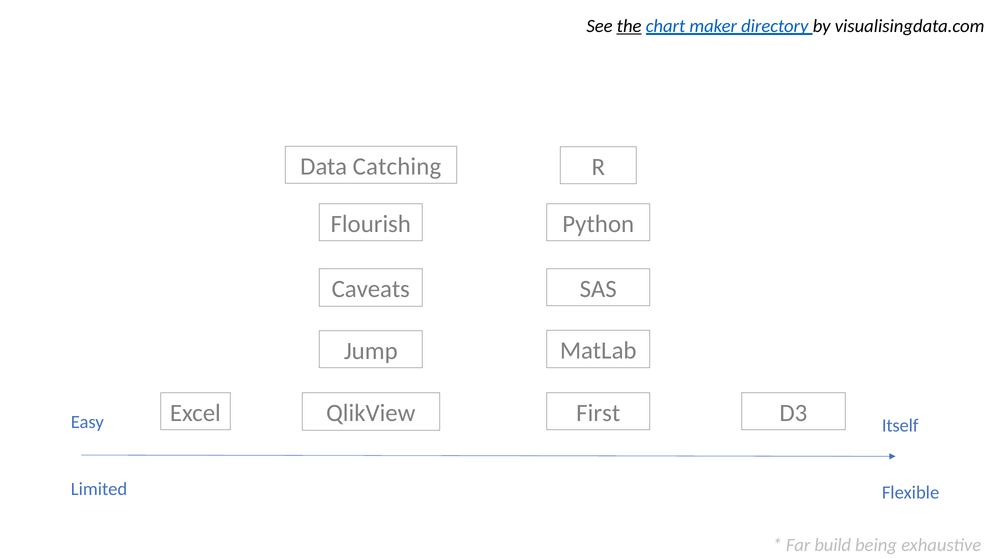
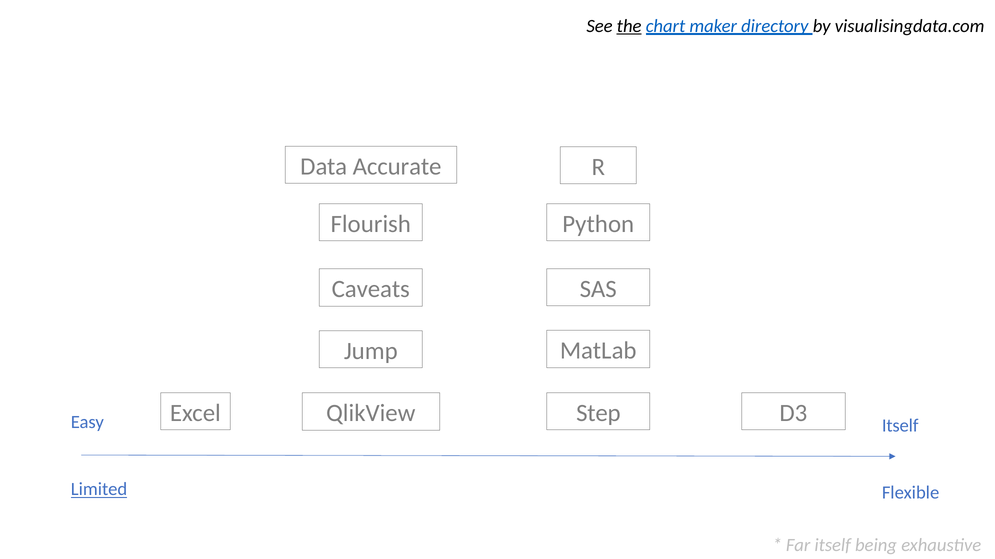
Catching: Catching -> Accurate (397, 167)
First: First -> Step (598, 414)
Limited underline: none -> present (99, 490)
Far build: build -> itself (833, 546)
